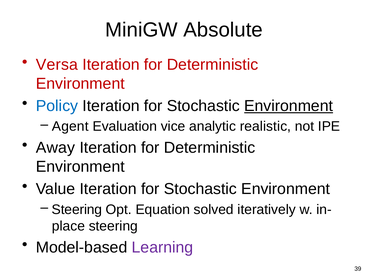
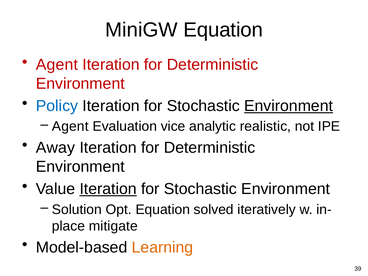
MiniGW Absolute: Absolute -> Equation (223, 30)
Versa: Versa -> Agent (57, 65)
Iteration underline: none -> present (108, 189)
Steering: Steering -> Solution (77, 209)
steering: steering -> mitigate (113, 226)
Learning colour: purple -> orange (162, 247)
